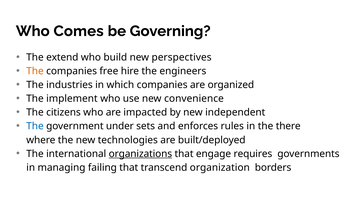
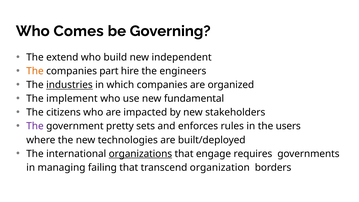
perspectives: perspectives -> independent (182, 57)
free: free -> part (109, 71)
industries underline: none -> present (69, 85)
convenience: convenience -> fundamental (194, 99)
independent: independent -> stakeholders (235, 112)
The colour: blue -> purple (35, 126)
under: under -> pretty (120, 126)
there: there -> users (288, 126)
